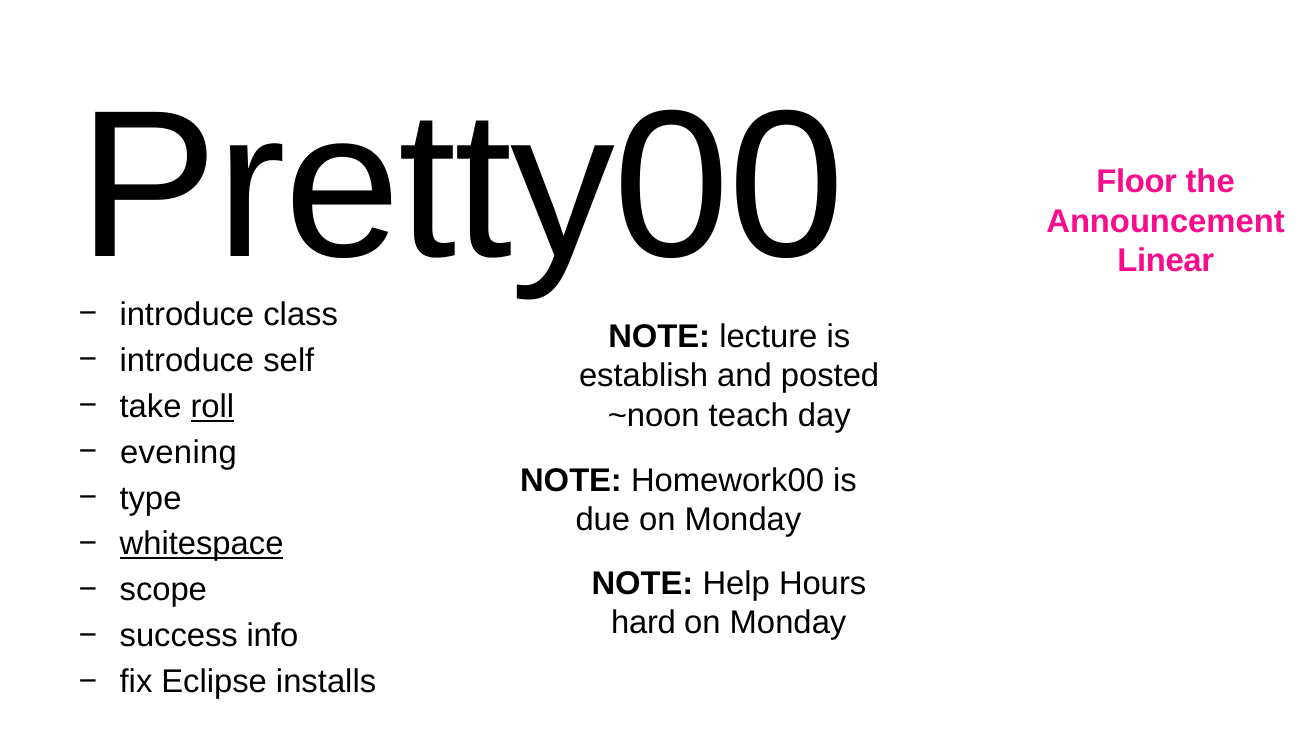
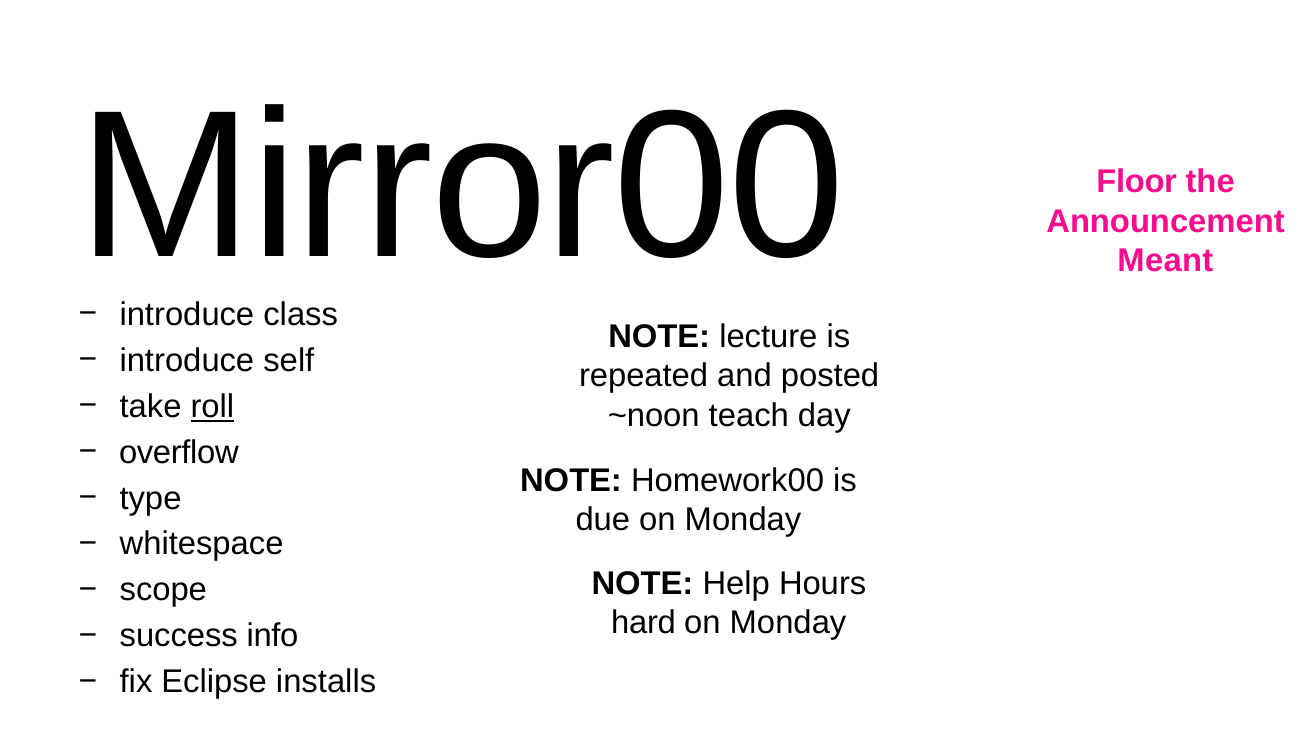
Pretty00: Pretty00 -> Mirror00 (462, 187)
Linear: Linear -> Meant (1165, 260)
establish: establish -> repeated (644, 376)
evening: evening -> overflow (179, 452)
whitespace underline: present -> none (202, 544)
